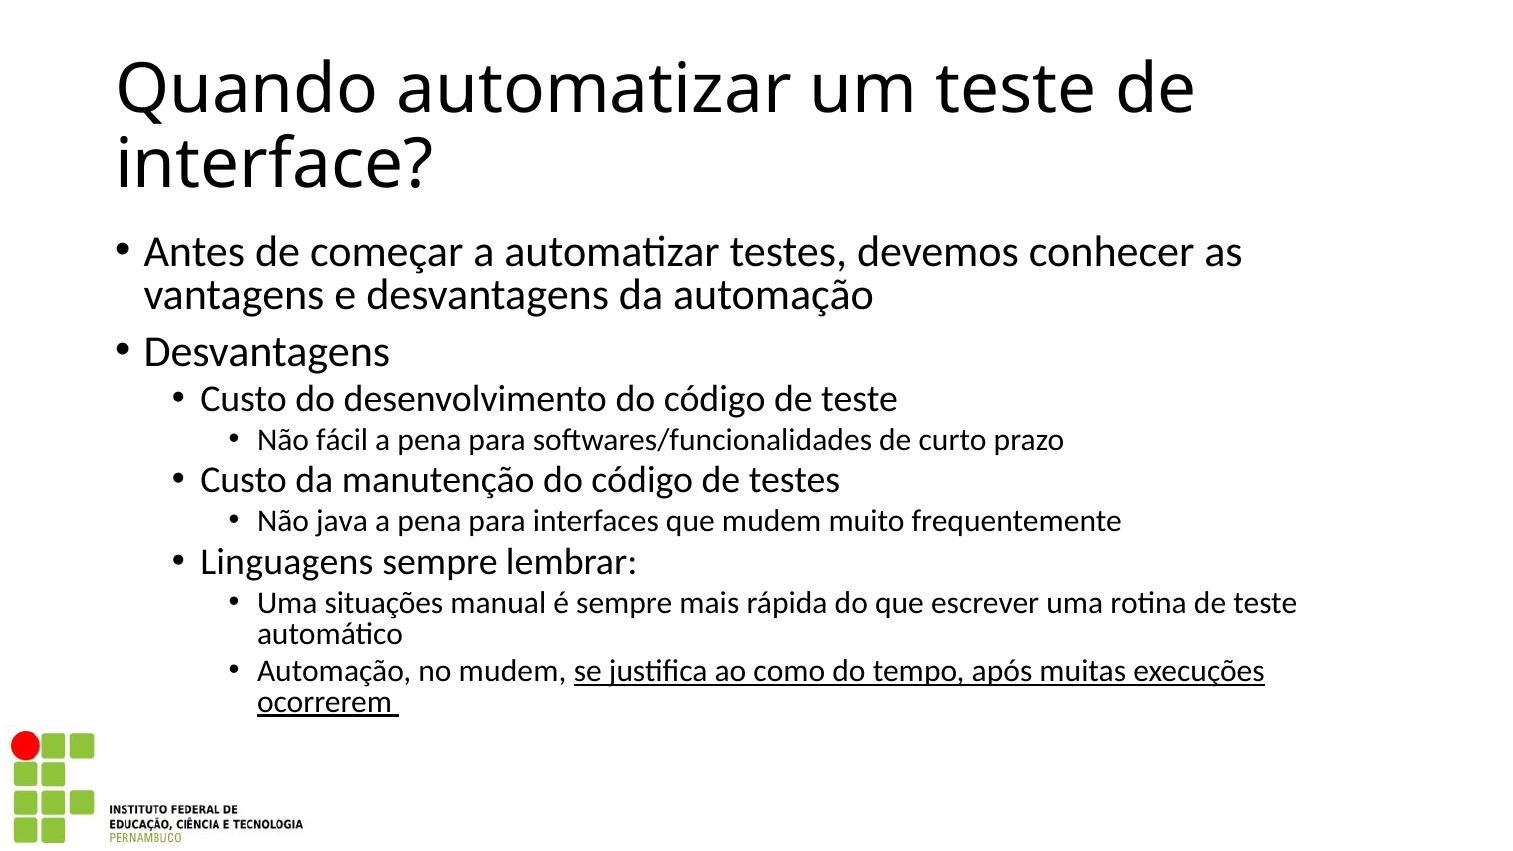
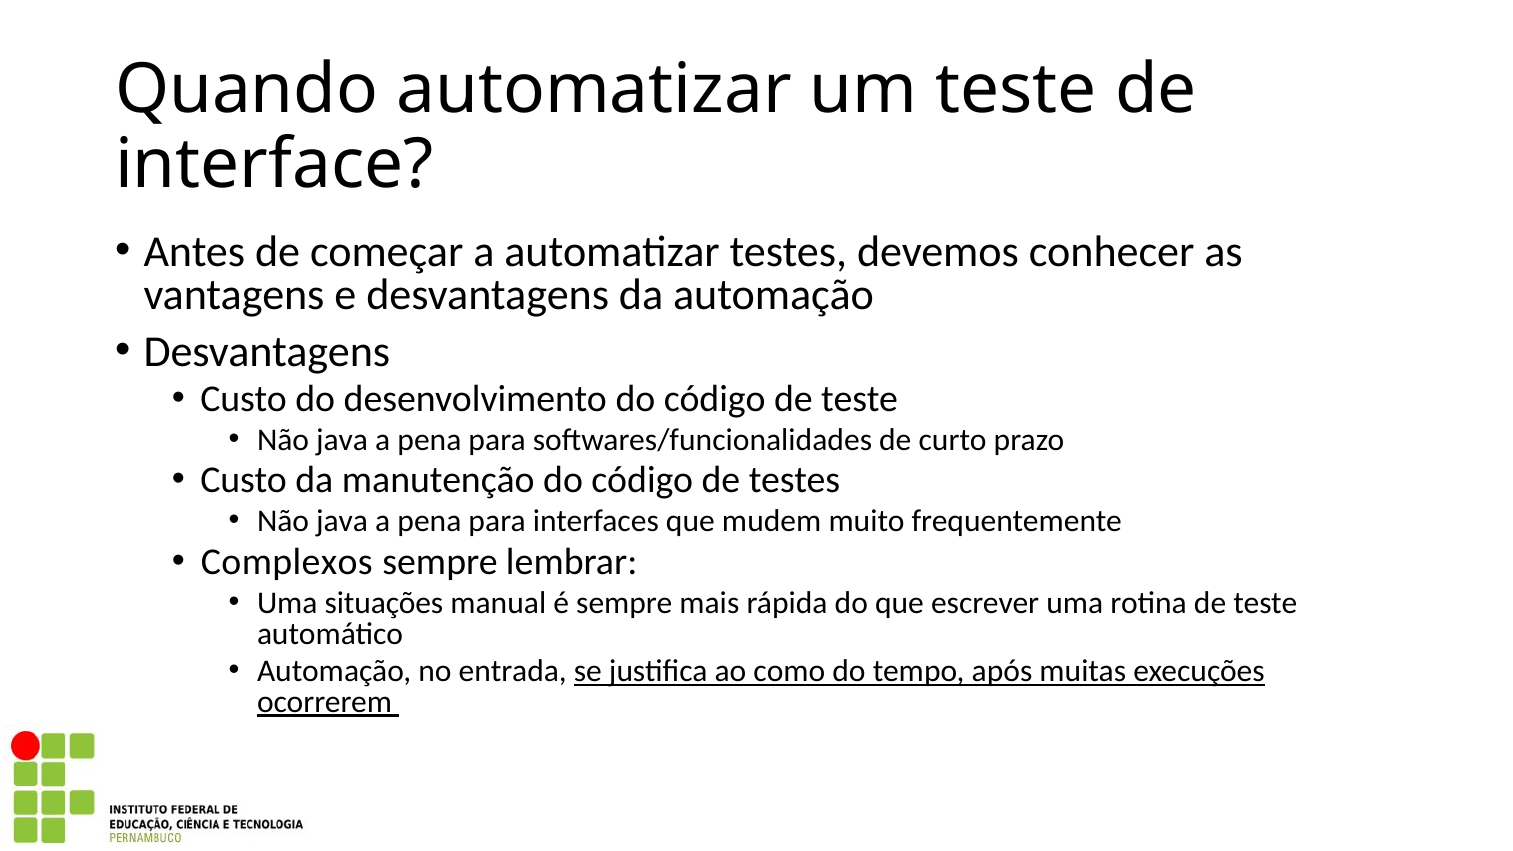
fácil: fácil -> java (342, 440)
Linguagens: Linguagens -> Complexos (287, 562)
no mudem: mudem -> entrada (513, 671)
